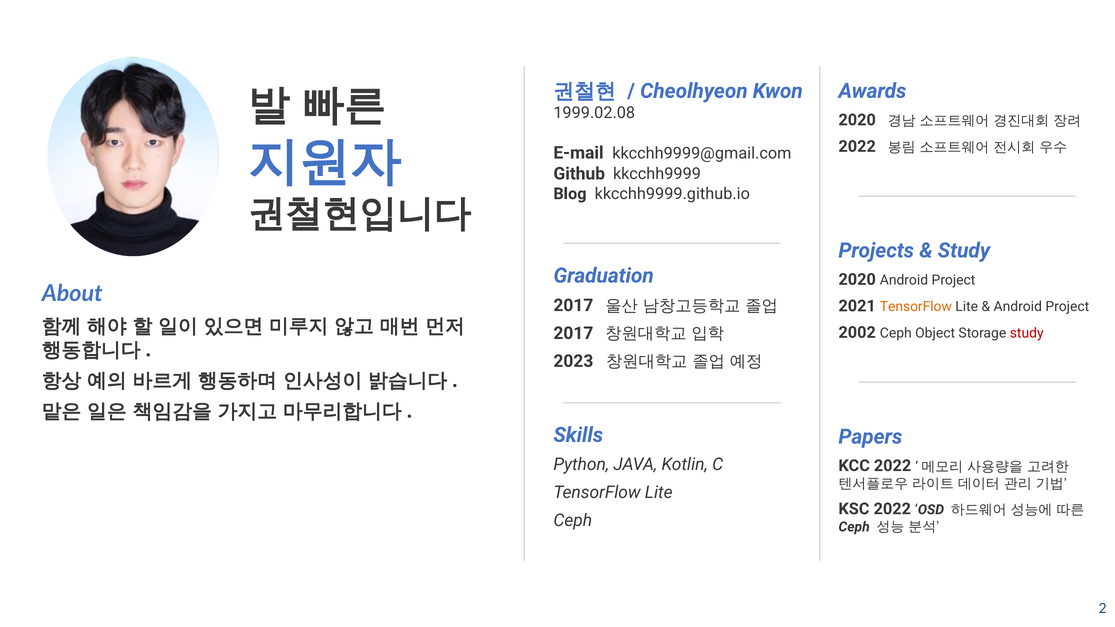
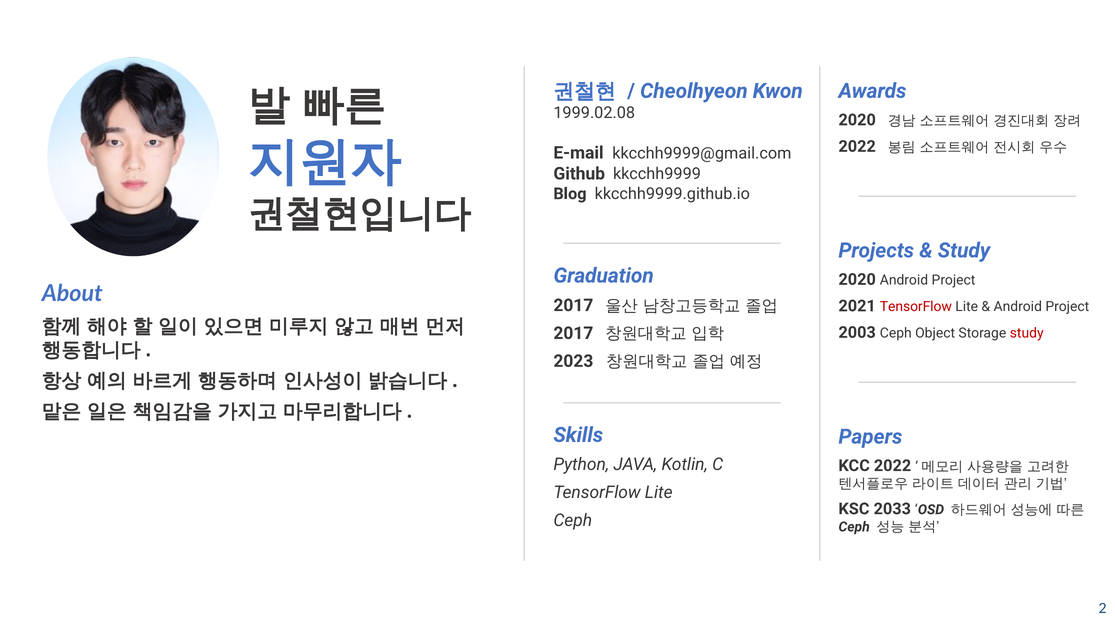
TensorFlow colour: orange -> red (916, 307)
2002: 2002 -> 2003 (857, 333)
KSC 2022: 2022 -> 2033 (892, 509)
